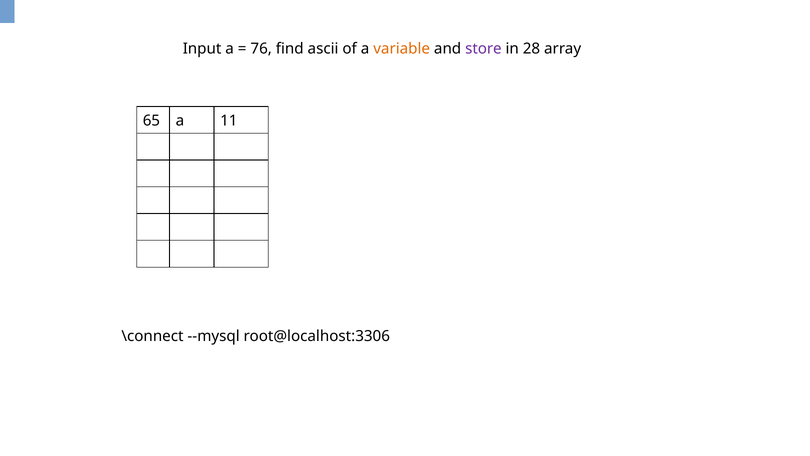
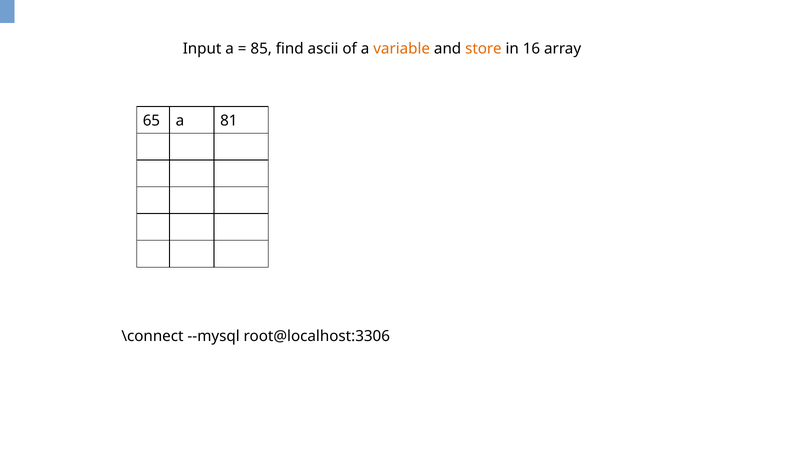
76: 76 -> 85 (261, 49)
store colour: purple -> orange (483, 49)
28: 28 -> 16 (531, 49)
11: 11 -> 81 (229, 121)
